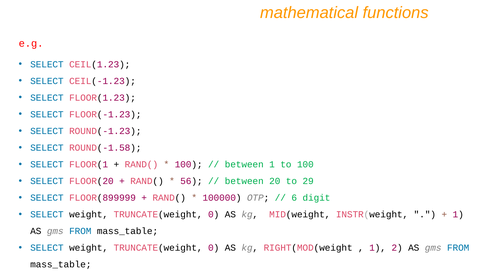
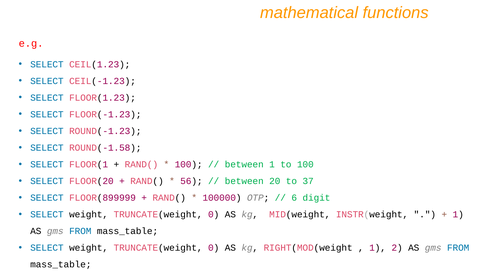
29: 29 -> 37 (308, 181)
